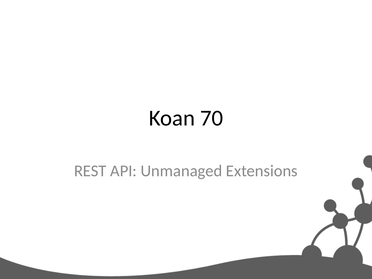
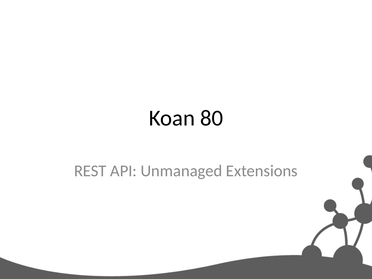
70: 70 -> 80 (212, 118)
